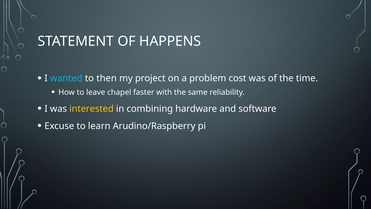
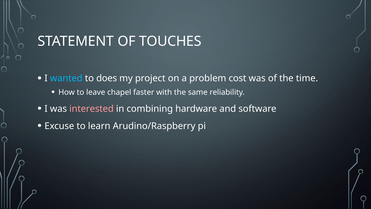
HAPPENS: HAPPENS -> TOUCHES (170, 41)
then: then -> does (107, 78)
interested colour: yellow -> pink (92, 109)
